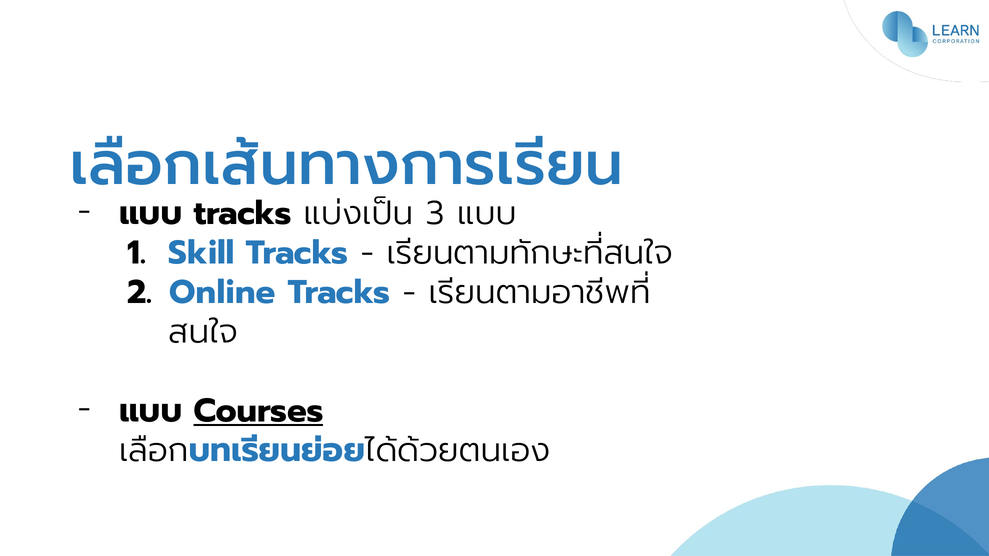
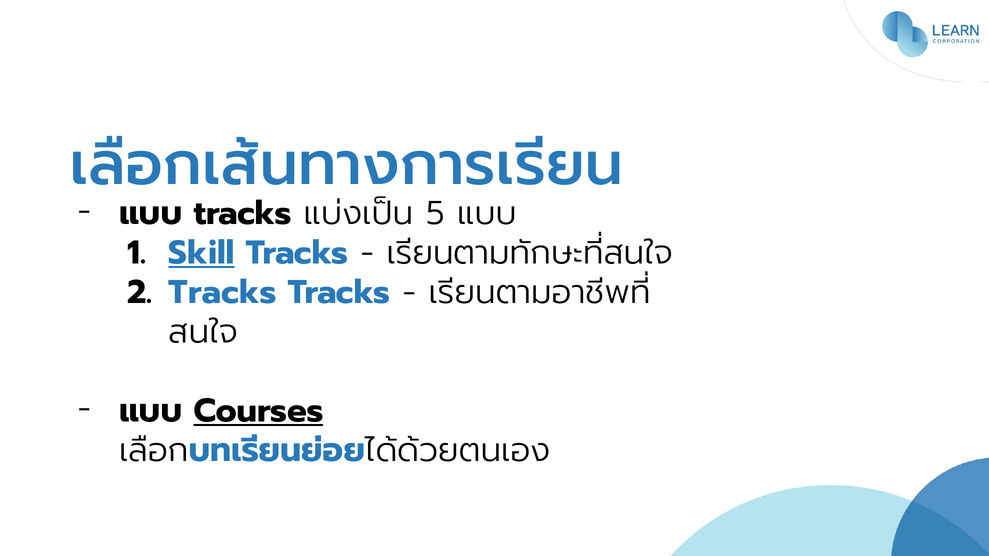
3: 3 -> 5 (435, 213)
Skill underline: none -> present (202, 253)
2 Online: Online -> Tracks (223, 292)
